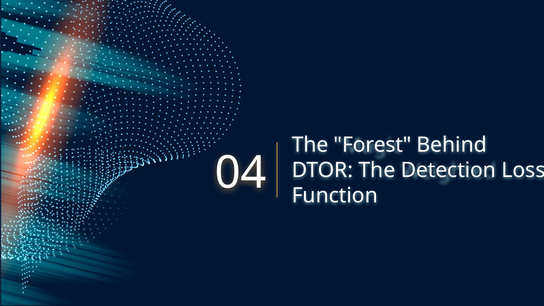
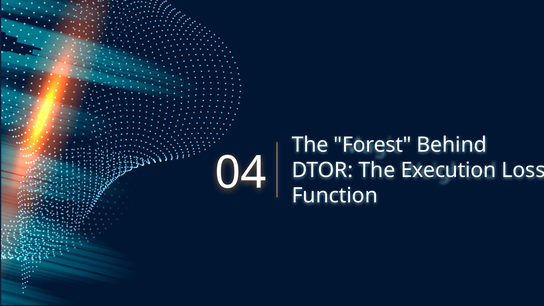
Detection: Detection -> Execution (448, 170)
